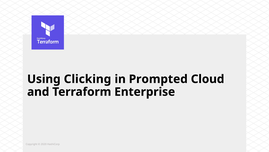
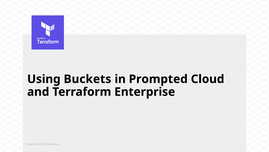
Clicking: Clicking -> Buckets (87, 79)
